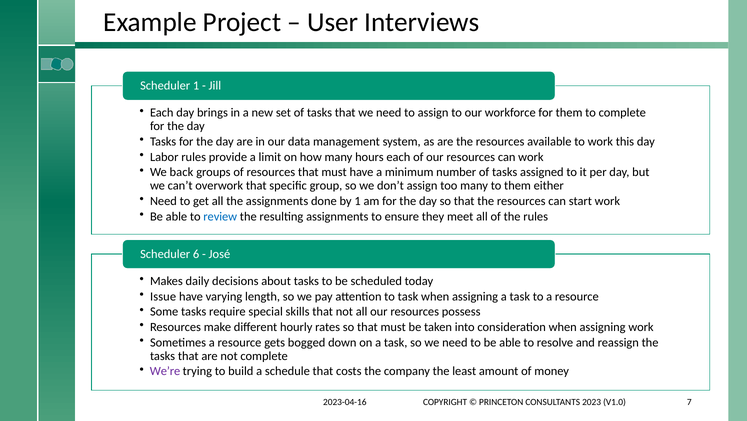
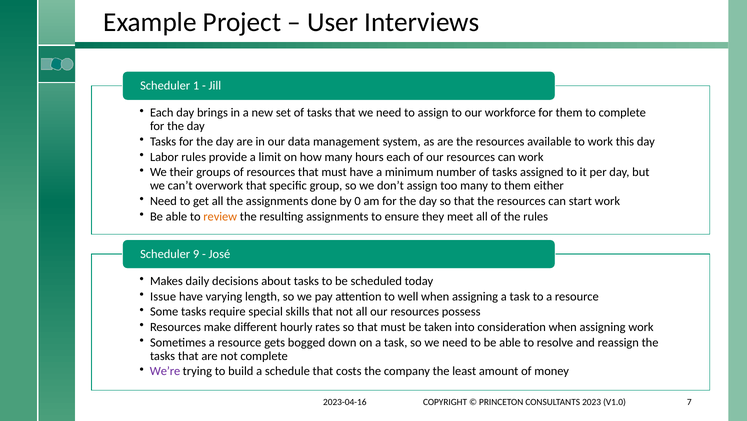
back: back -> their (181, 172)
by 1: 1 -> 0 (358, 201)
review colour: blue -> orange (220, 216)
6: 6 -> 9 (196, 254)
to task: task -> well (408, 296)
